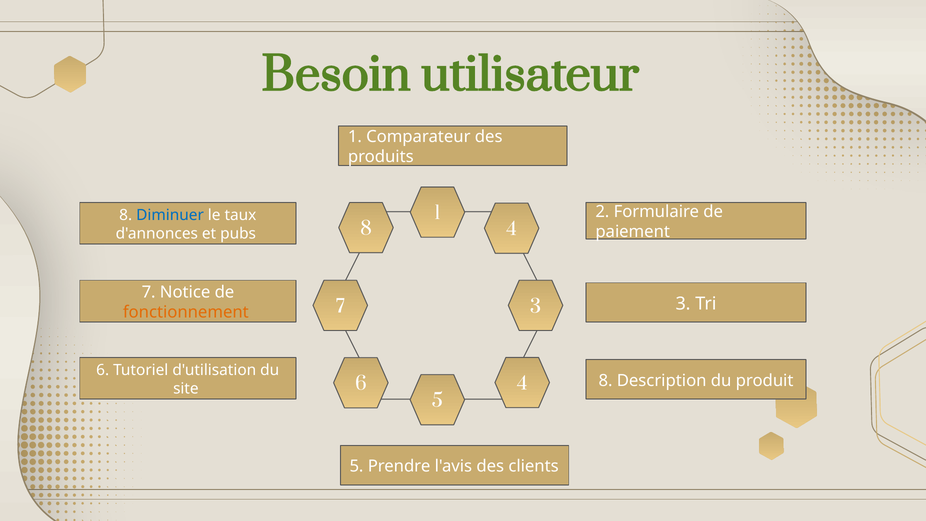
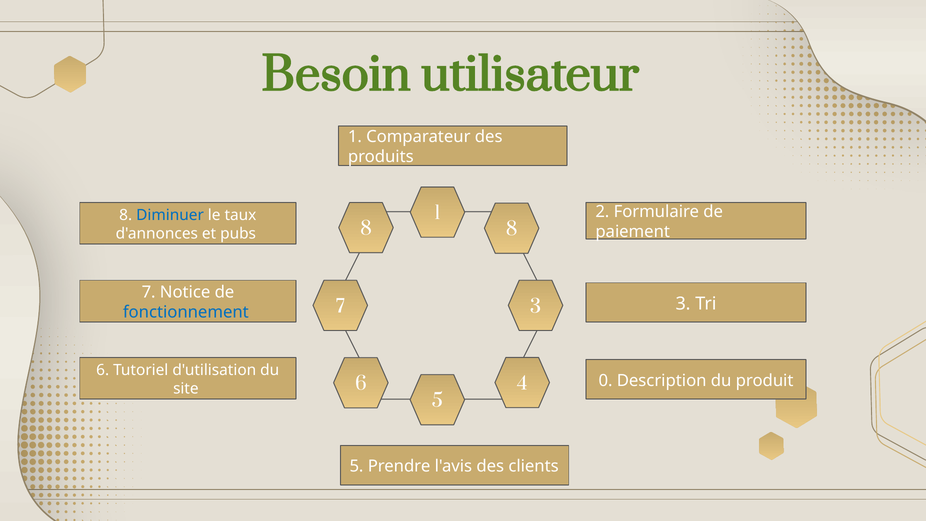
8 4: 4 -> 8 (512, 229)
fonctionnement colour: orange -> blue (186, 312)
site 8: 8 -> 0 (606, 380)
